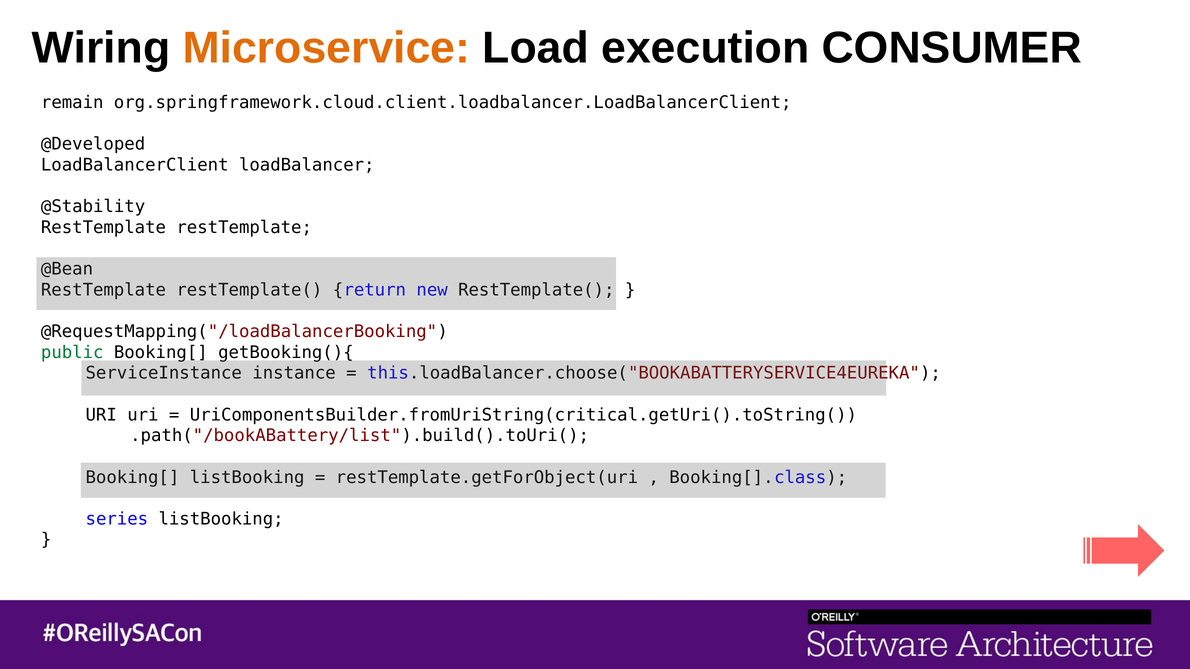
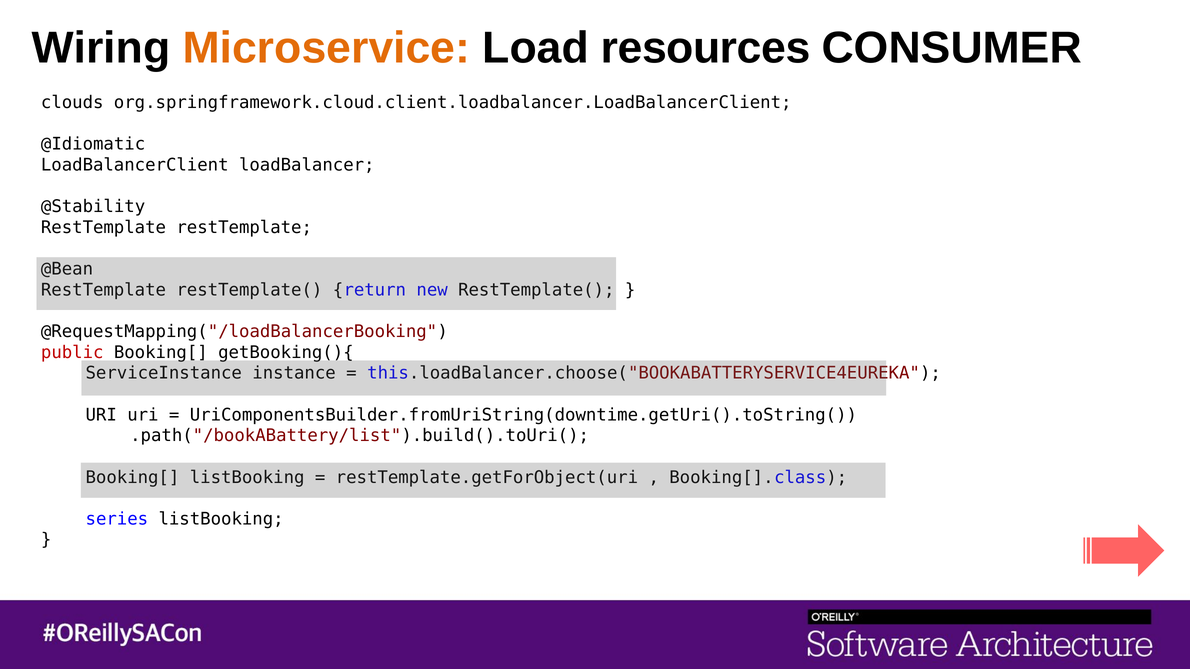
execution: execution -> resources (706, 48)
remain: remain -> clouds (72, 102)
@Developed: @Developed -> @Idiomatic (93, 144)
public colour: green -> red (72, 353)
UriComponentsBuilder.fromUriString(critical.getUri().toString(: UriComponentsBuilder.fromUriString(critical.getUri().toString( -> UriComponentsBuilder.fromUriString(downtime.getUri().toString( (523, 415)
